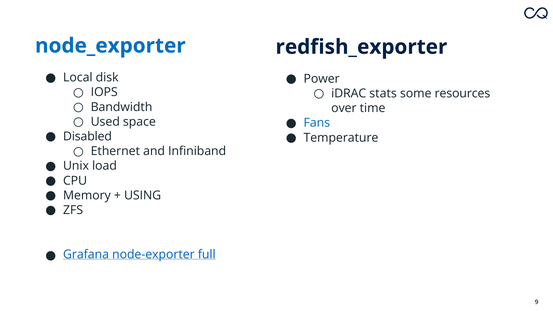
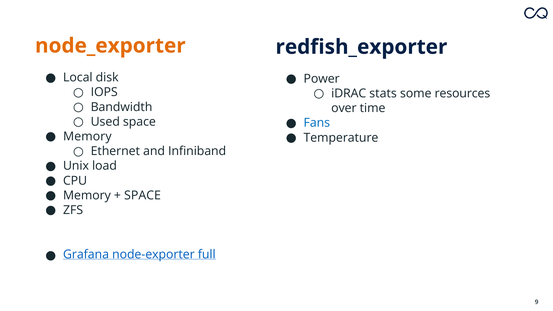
node_exporter colour: blue -> orange (110, 46)
Disabled: Disabled -> Memory (87, 136)
USING: USING -> SPACE (143, 195)
